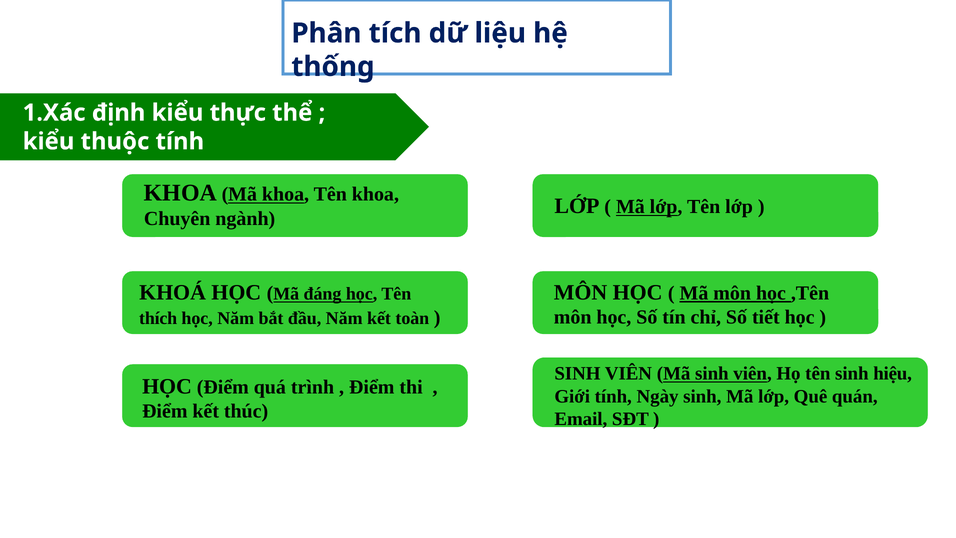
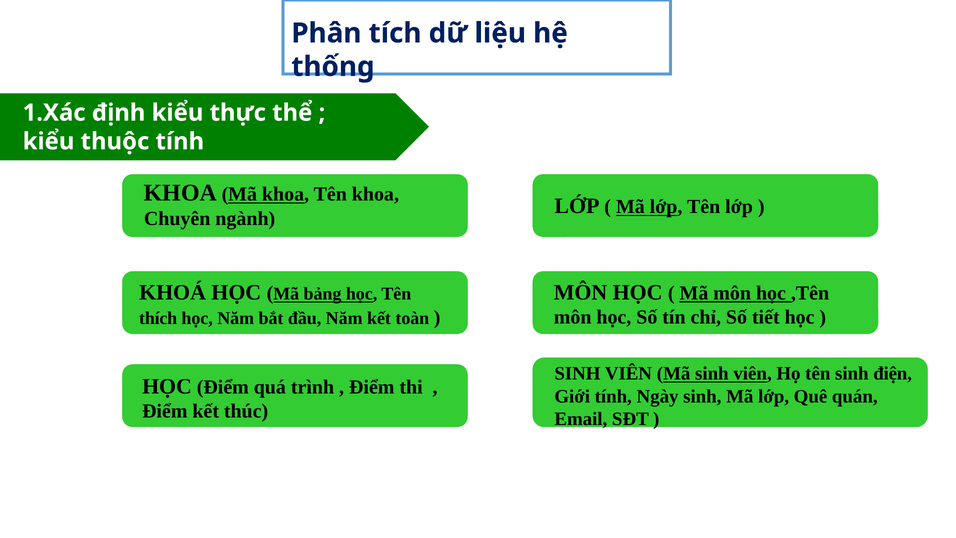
đáng: đáng -> bảng (322, 294)
hiệu: hiệu -> điện (893, 374)
